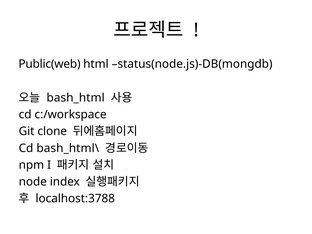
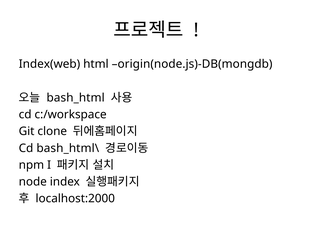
Public(web: Public(web -> Index(web (49, 64)
status(node.js)-DB(mongdb: status(node.js)-DB(mongdb -> origin(node.js)-DB(mongdb (192, 64)
localhost:3788: localhost:3788 -> localhost:2000 (75, 199)
